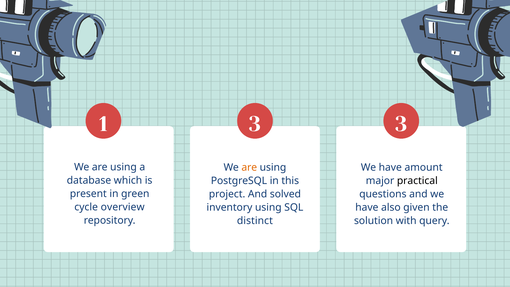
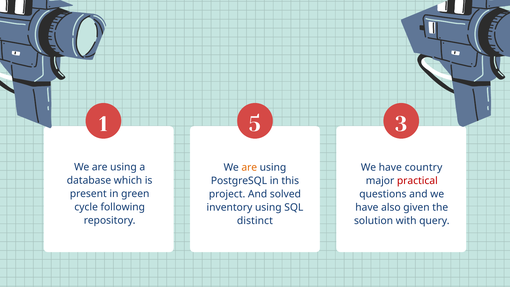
3: 3 -> 5 (255, 124)
amount: amount -> country (424, 167)
practical colour: black -> red (417, 181)
overview: overview -> following (123, 207)
